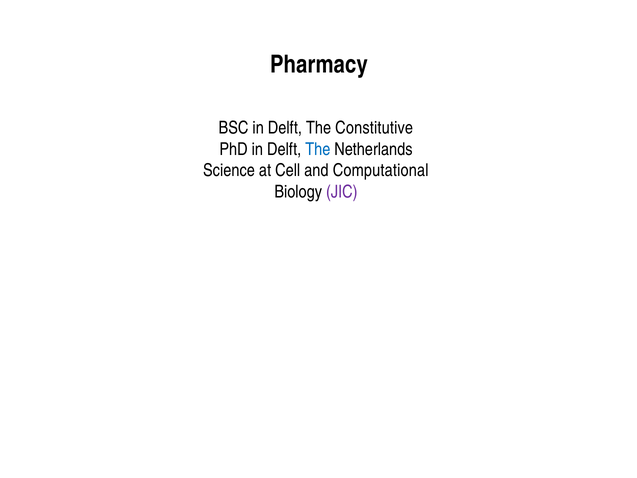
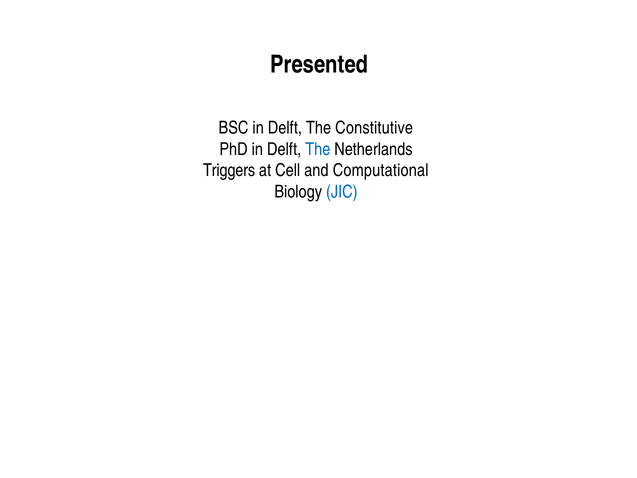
Pharmacy: Pharmacy -> Presented (319, 65)
Science: Science -> Triggers (229, 171)
JIC colour: purple -> blue (342, 192)
